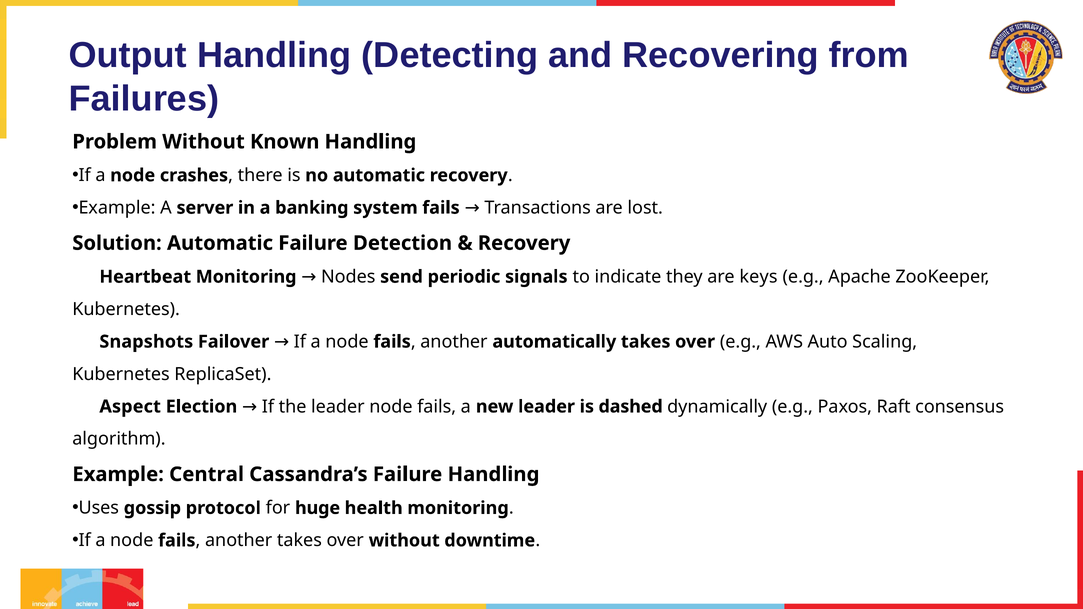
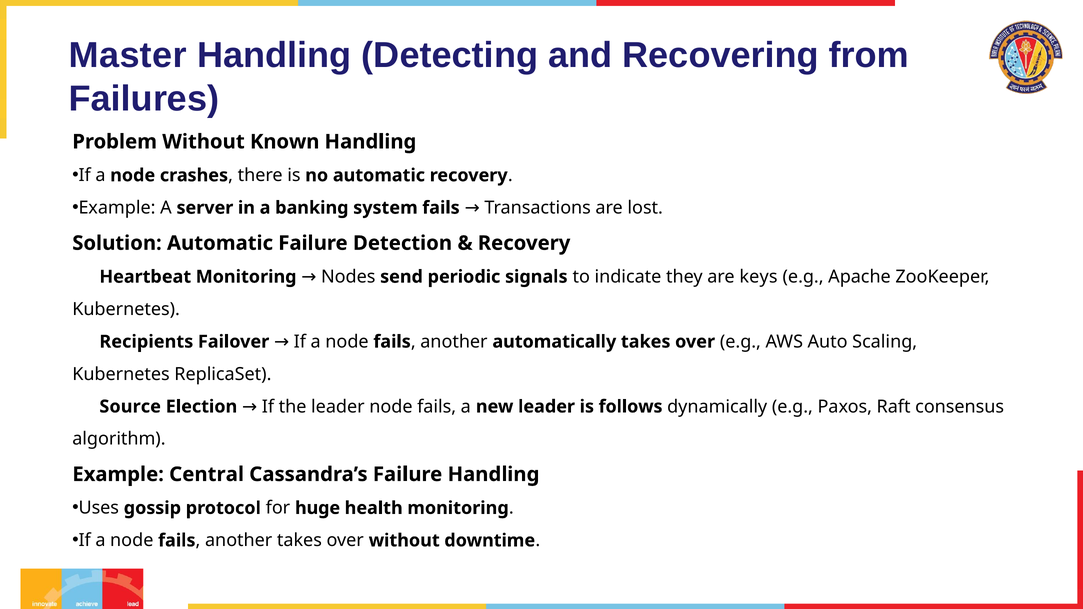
Output: Output -> Master (128, 56)
Snapshots: Snapshots -> Recipients (146, 342)
dashed: dashed -> follows (631, 407)
Aspect: Aspect -> Source (130, 407)
